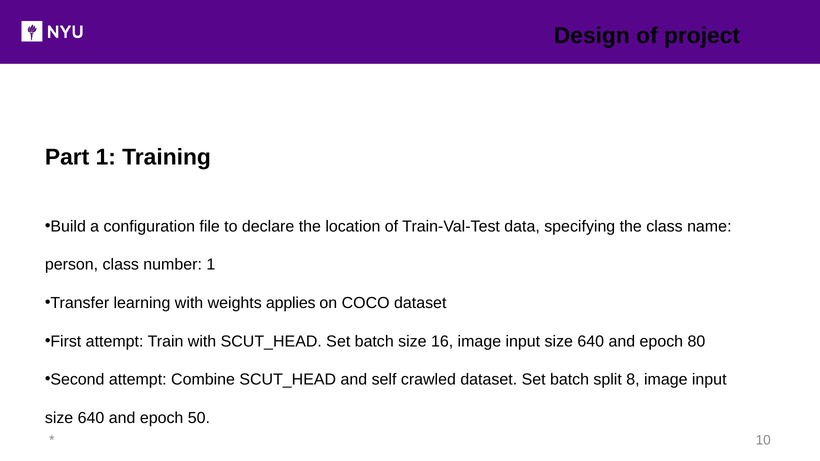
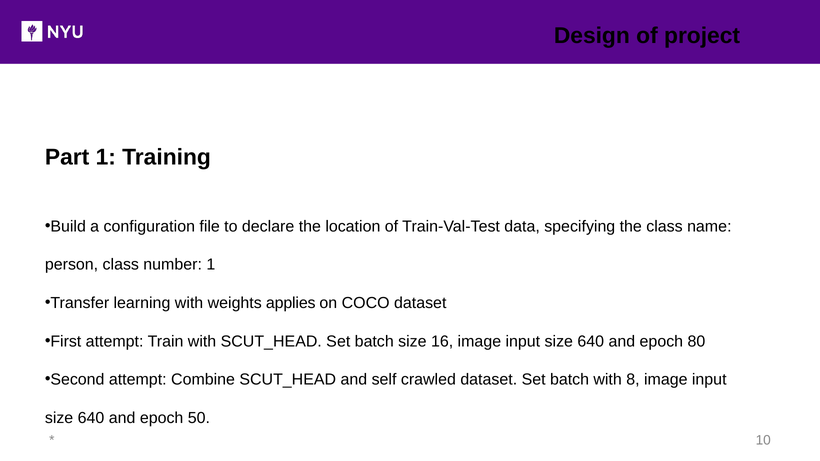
batch split: split -> with (608, 380)
